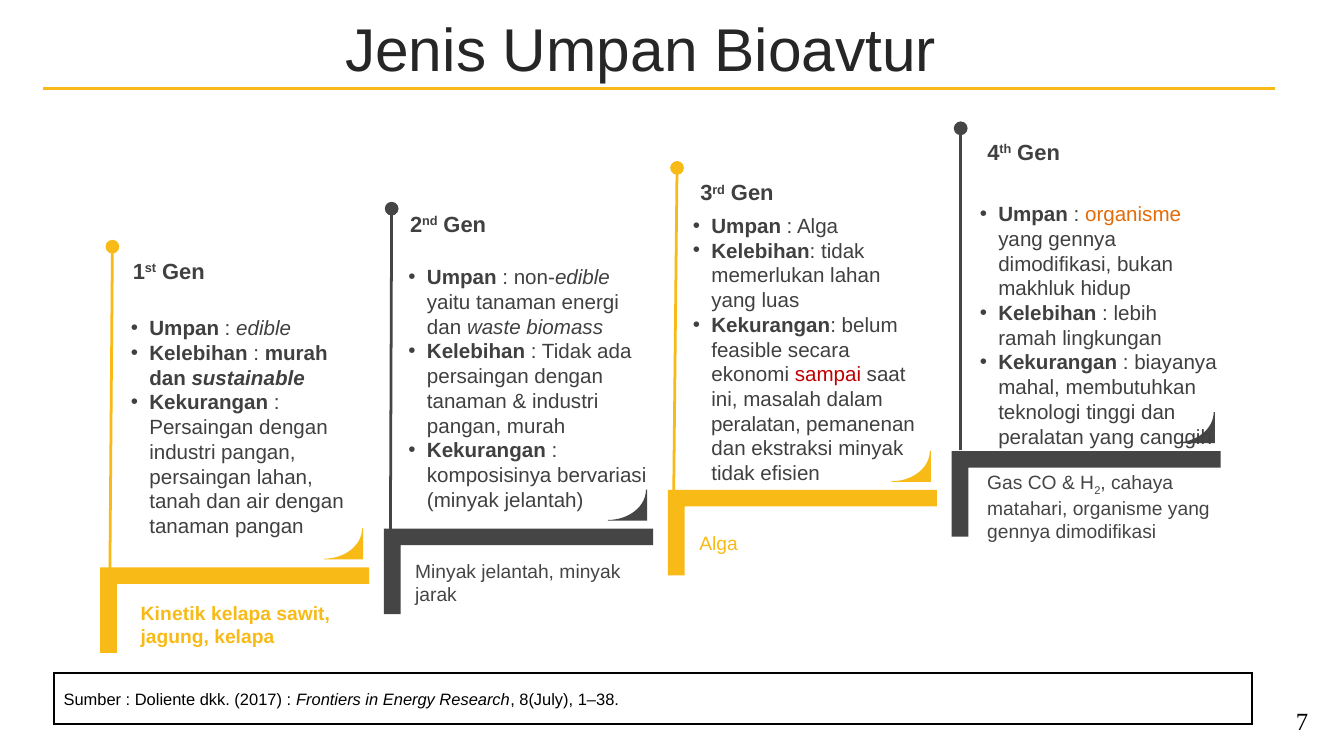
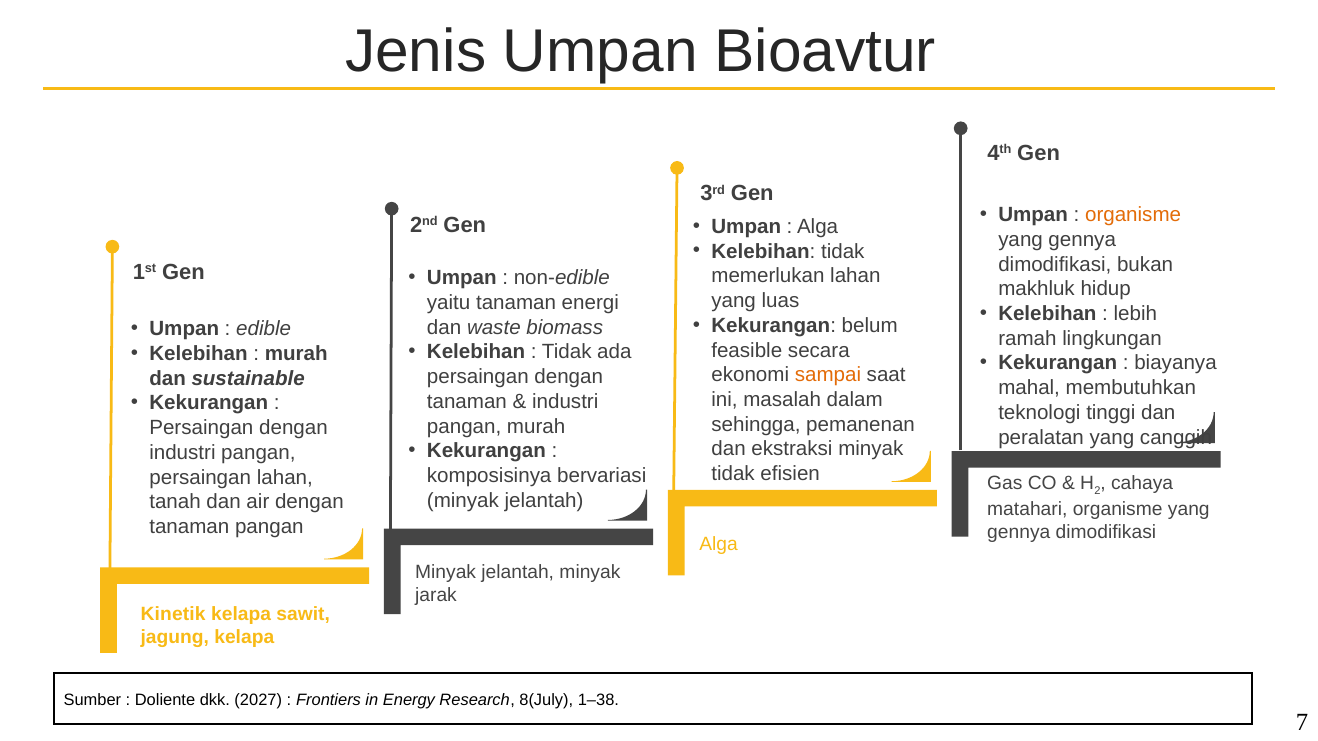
sampai colour: red -> orange (828, 375)
peralatan: peralatan -> sehingga (756, 425)
2017: 2017 -> 2027 (258, 700)
